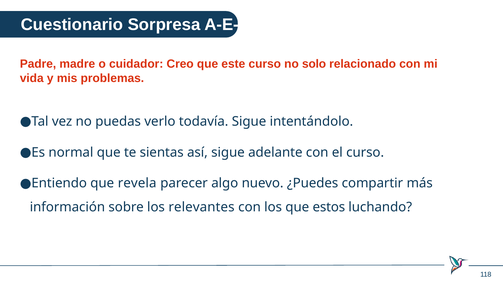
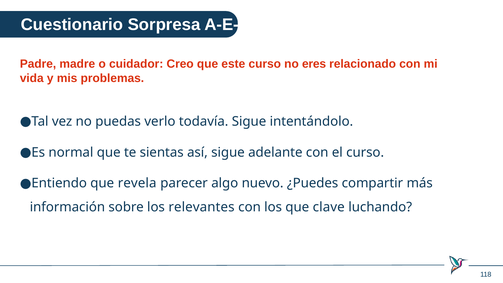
solo: solo -> eres (314, 64)
estos: estos -> clave (329, 207)
